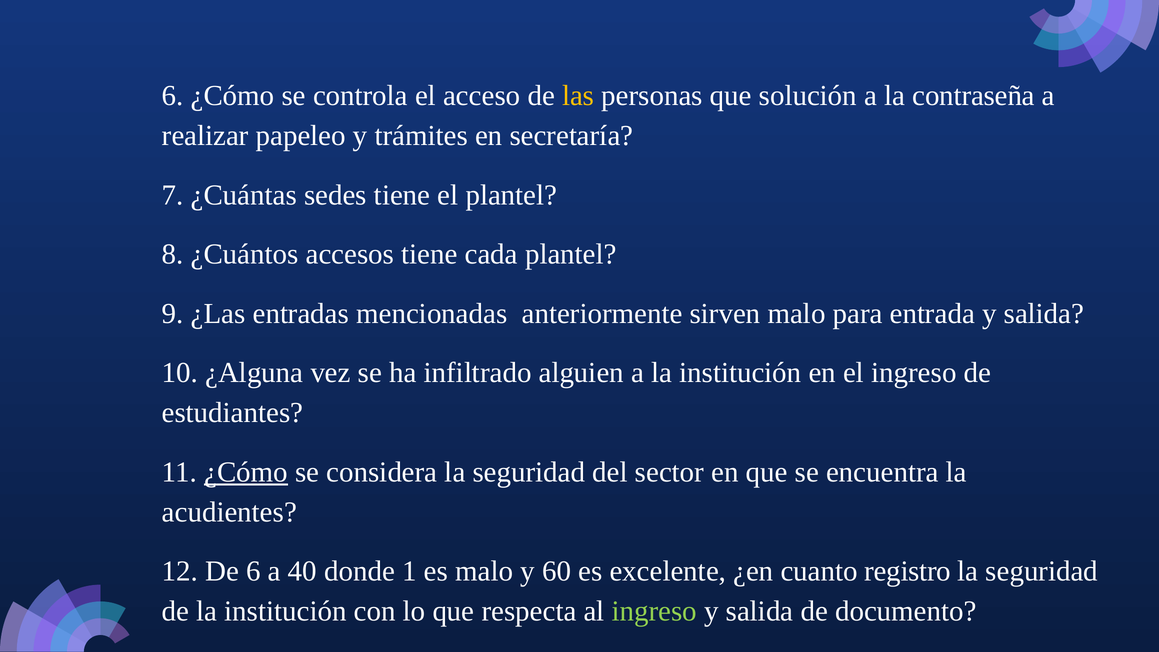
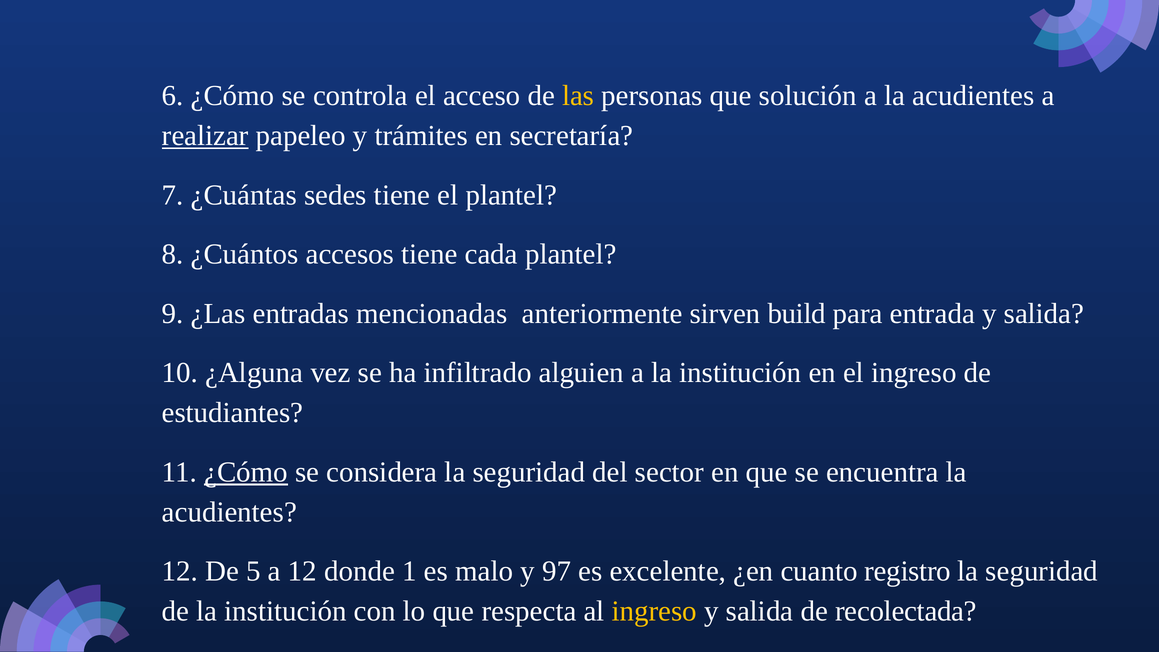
a la contraseña: contraseña -> acudientes (973, 96)
realizar underline: none -> present (205, 136)
sirven malo: malo -> build (797, 314)
De 6: 6 -> 5 (254, 571)
a 40: 40 -> 12 (302, 571)
60: 60 -> 97 (557, 571)
ingreso colour: light green -> yellow (654, 611)
documento: documento -> recolectada (906, 611)
